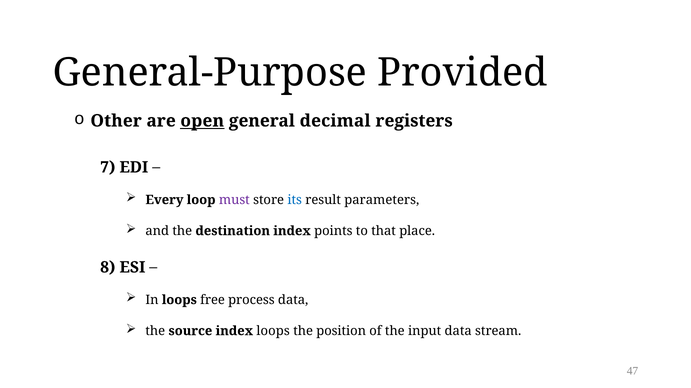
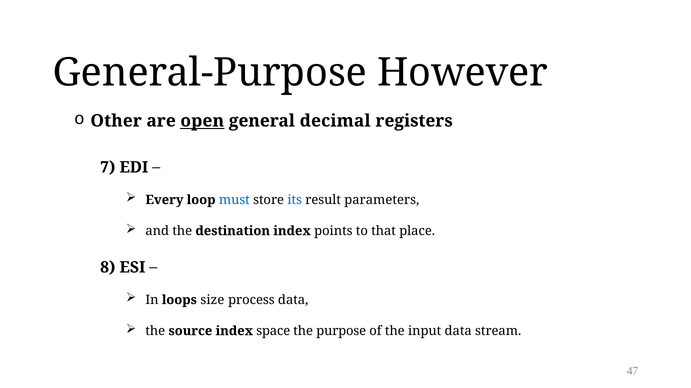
Provided: Provided -> However (463, 73)
must colour: purple -> blue (234, 200)
free: free -> size (212, 300)
index loops: loops -> space (273, 331)
position: position -> purpose (341, 331)
